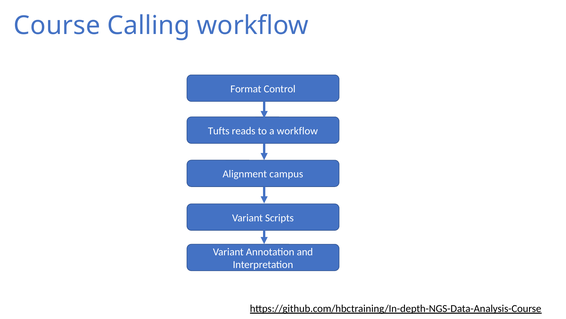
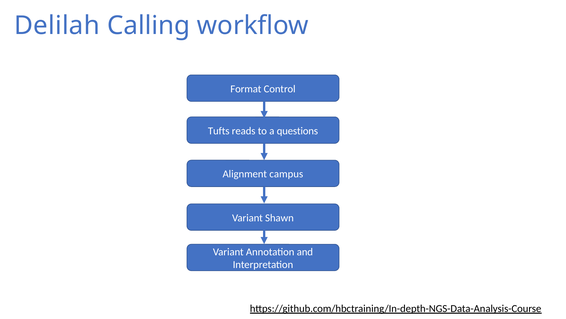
Course: Course -> Delilah (57, 25)
a workflow: workflow -> questions (297, 131)
Scripts: Scripts -> Shawn (279, 217)
